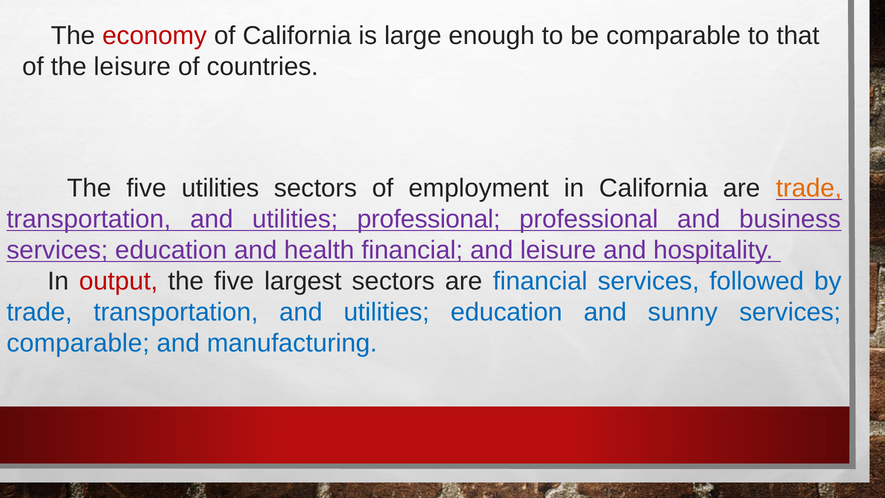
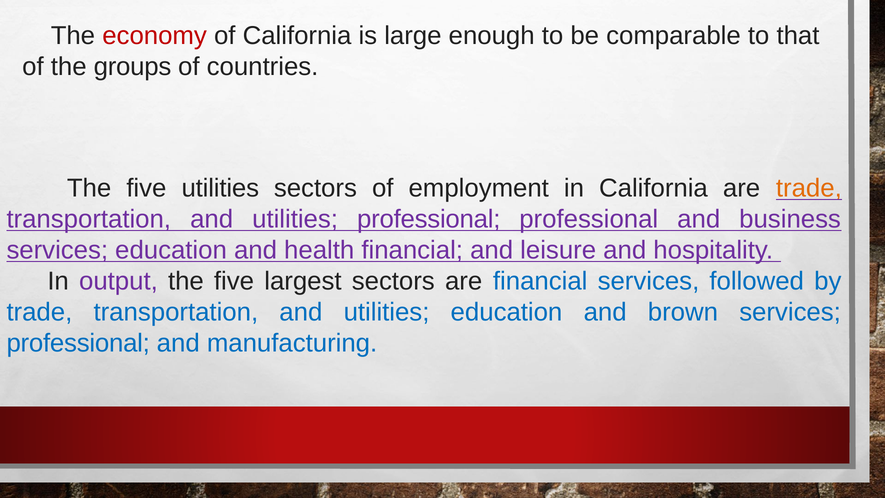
the leisure: leisure -> groups (132, 67)
output colour: red -> purple (118, 281)
sunny: sunny -> brown (683, 312)
comparable: comparable -> professional (78, 343)
